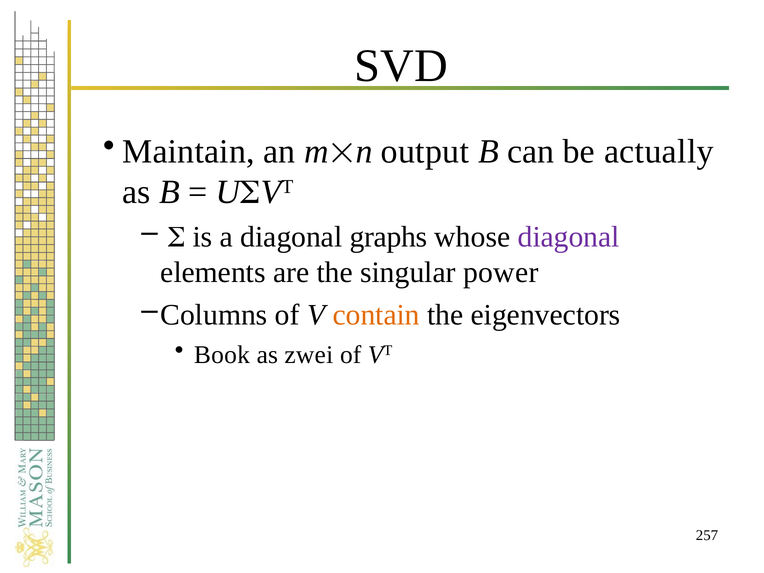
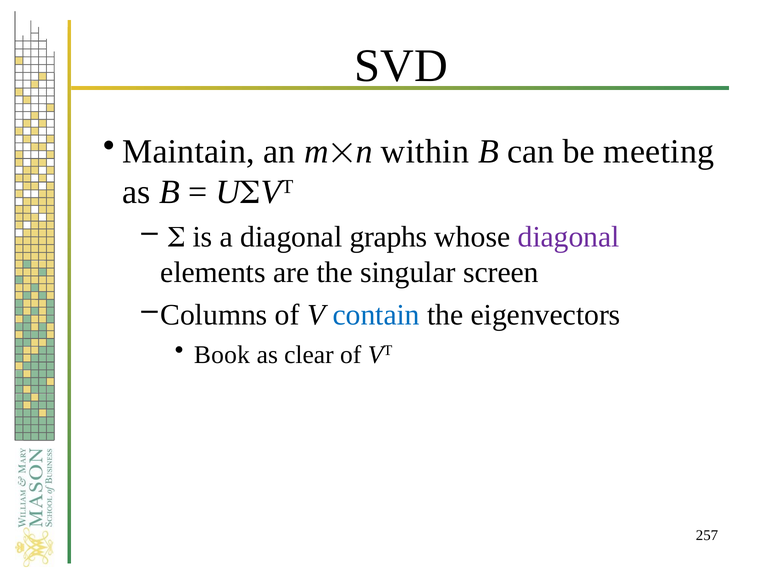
output: output -> within (425, 151)
actually: actually -> meeting (659, 151)
power: power -> screen (501, 273)
contain colour: orange -> blue (376, 315)
zwei: zwei -> clear (309, 355)
